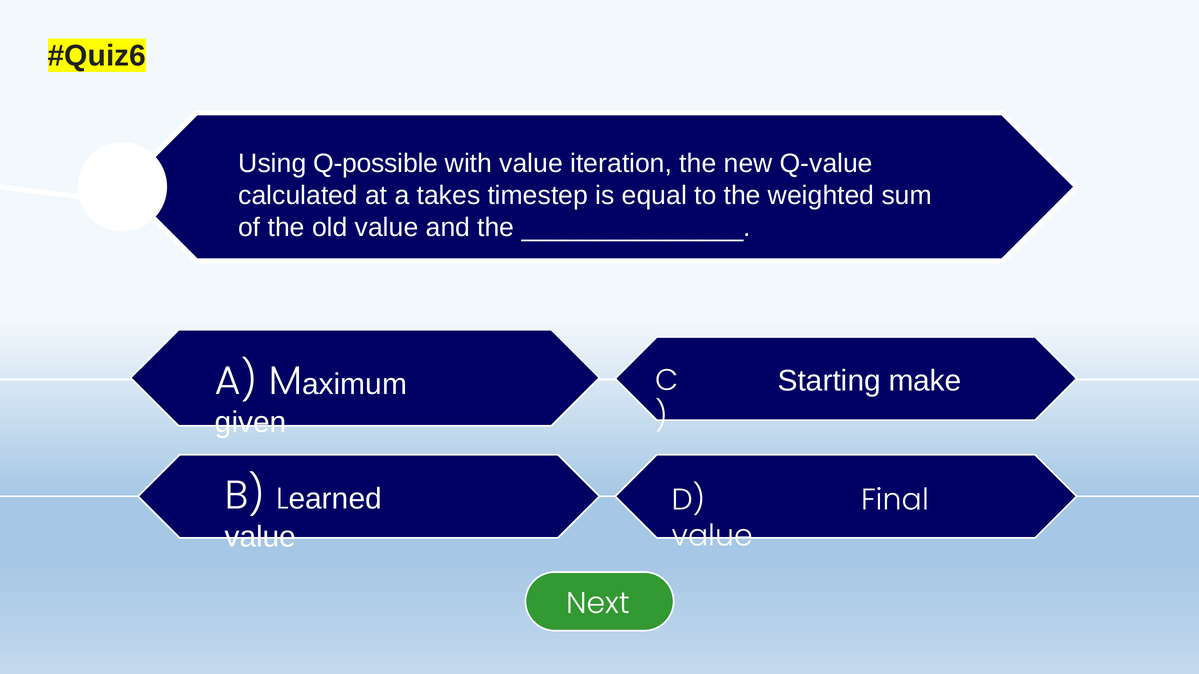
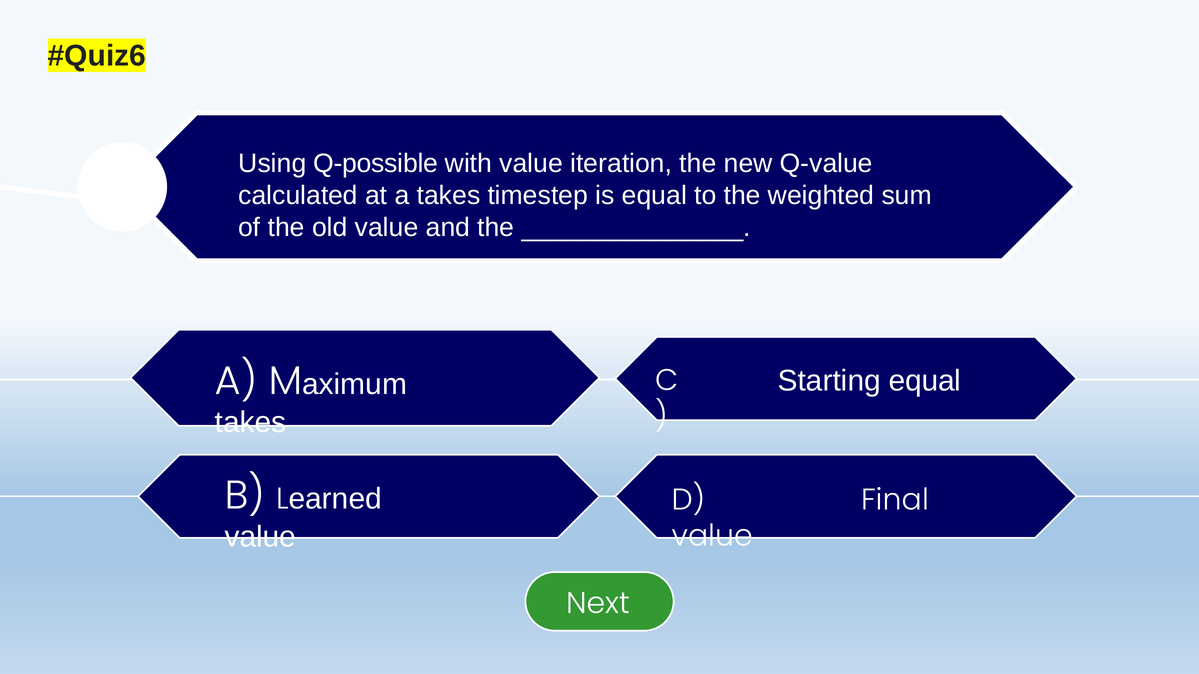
Starting make: make -> equal (925, 381)
given: given -> takes (251, 423)
